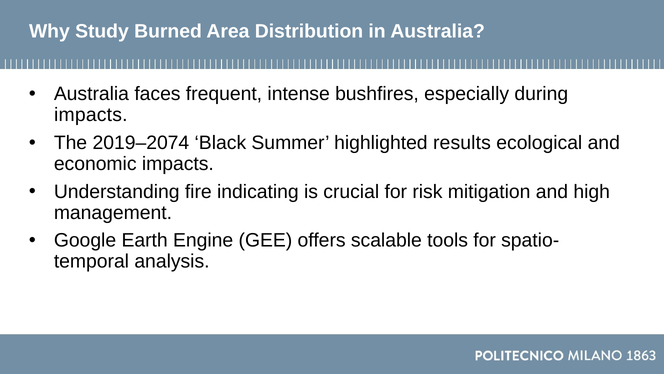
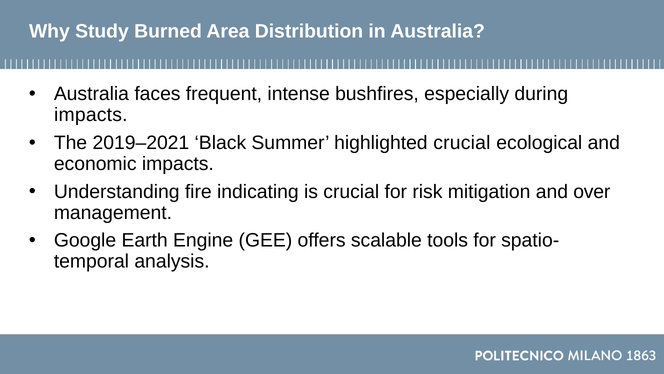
2019–2074: 2019–2074 -> 2019–2021 (141, 143)
highlighted results: results -> crucial (462, 143)
high: high -> over (592, 191)
